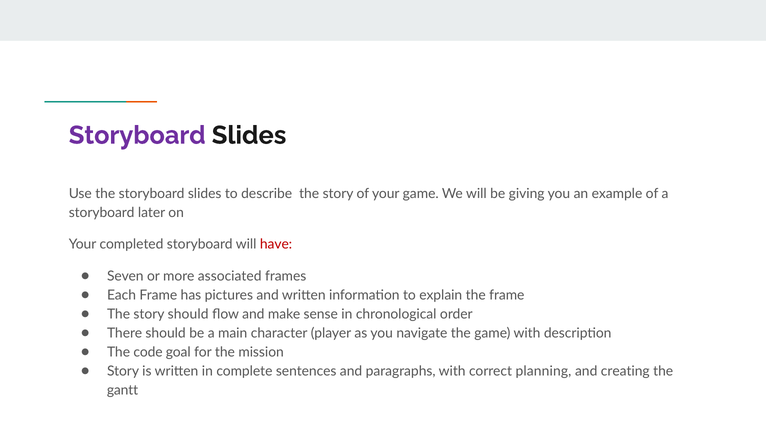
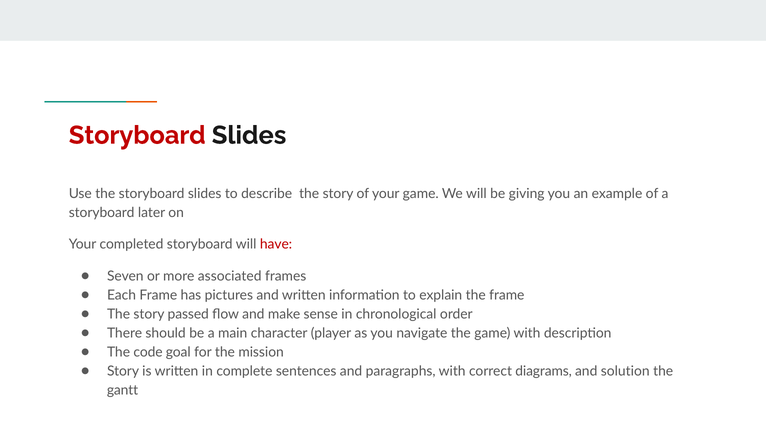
Storyboard colour: purple -> red (137, 135)
story should: should -> passed (188, 314)
planning: planning -> diagrams (544, 371)
creating: creating -> solution (625, 371)
